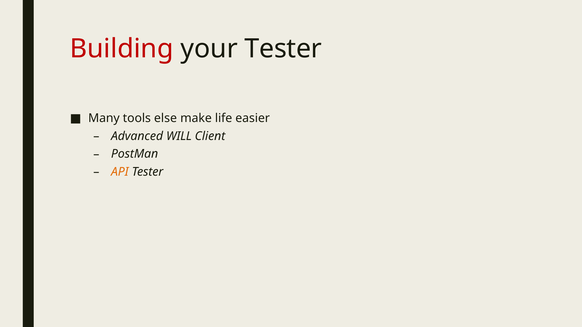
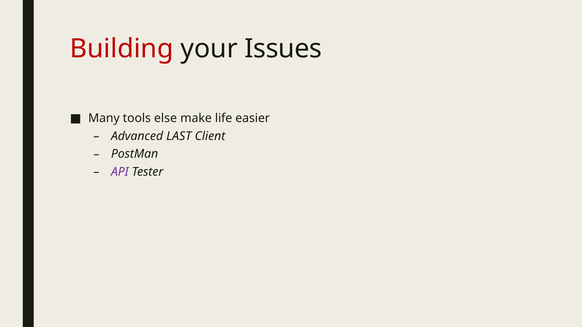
your Tester: Tester -> Issues (283, 49)
WILL: WILL -> LAST (179, 136)
API colour: orange -> purple (120, 172)
